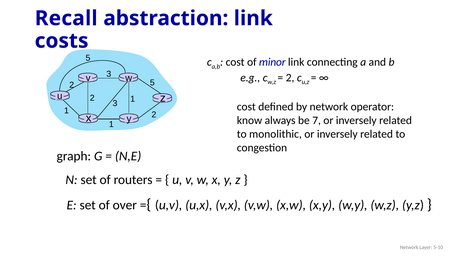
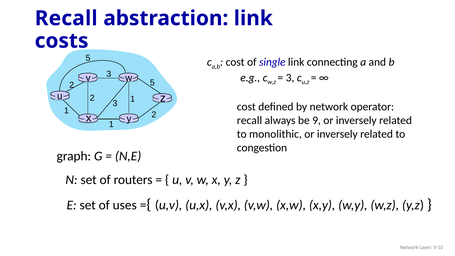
minor: minor -> single (272, 62)
2: 2 -> 3 (290, 78)
know: know -> recall (250, 120)
7: 7 -> 9 (317, 120)
over: over -> uses (125, 205)
